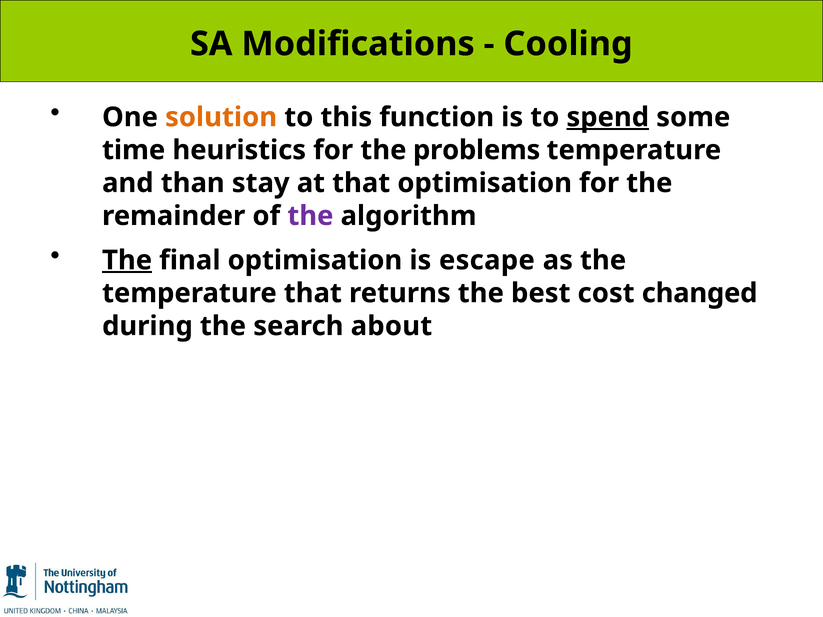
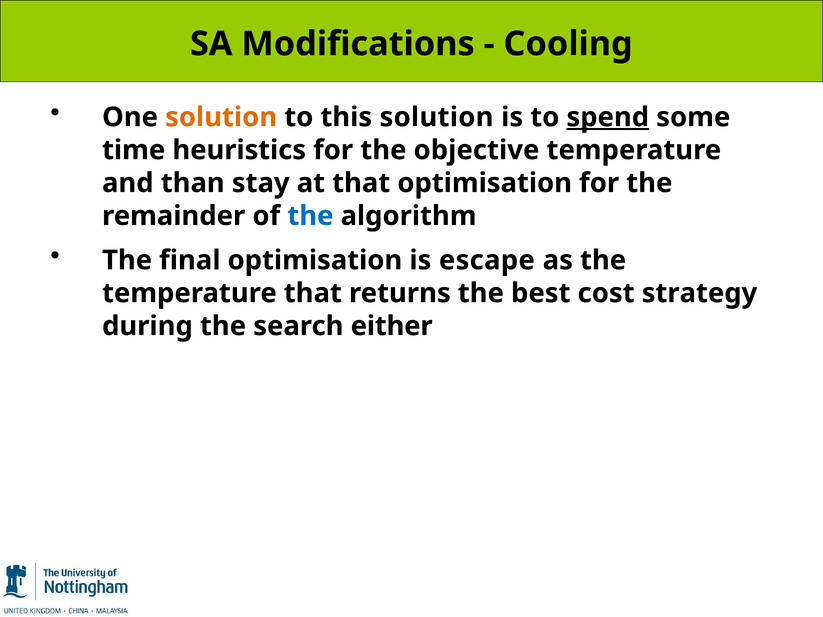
this function: function -> solution (437, 117)
problems: problems -> objective (476, 150)
the colour: purple -> blue (310, 216)
The underline: present -> none (127, 260)
changed: changed -> strategy (699, 293)
about: about -> either (392, 326)
